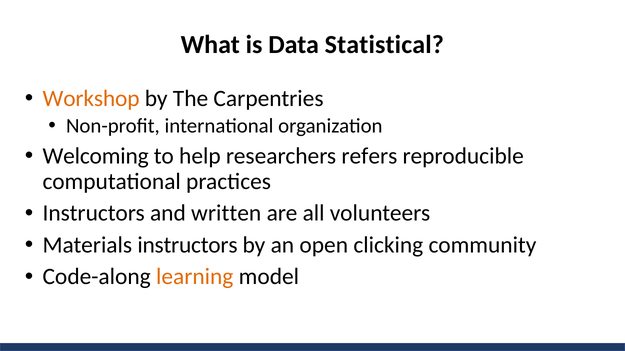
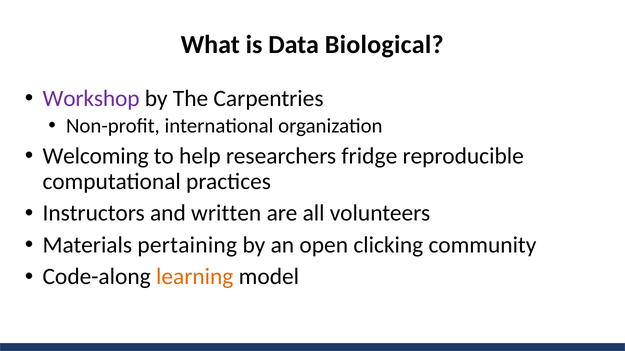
Statistical: Statistical -> Biological (384, 45)
Workshop colour: orange -> purple (91, 99)
refers: refers -> fridge (369, 156)
Materials instructors: instructors -> pertaining (187, 245)
